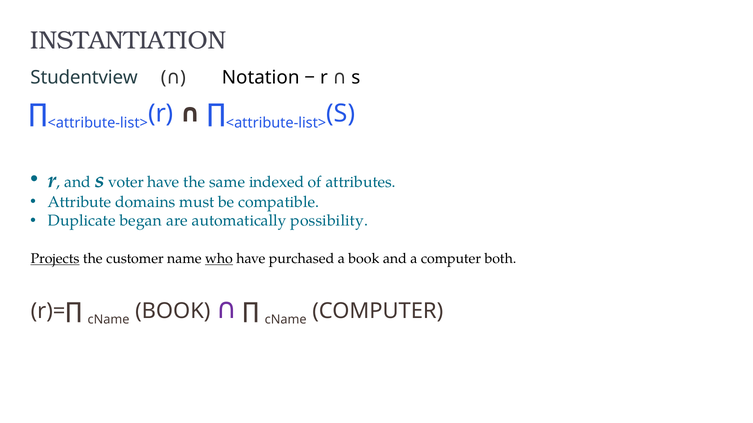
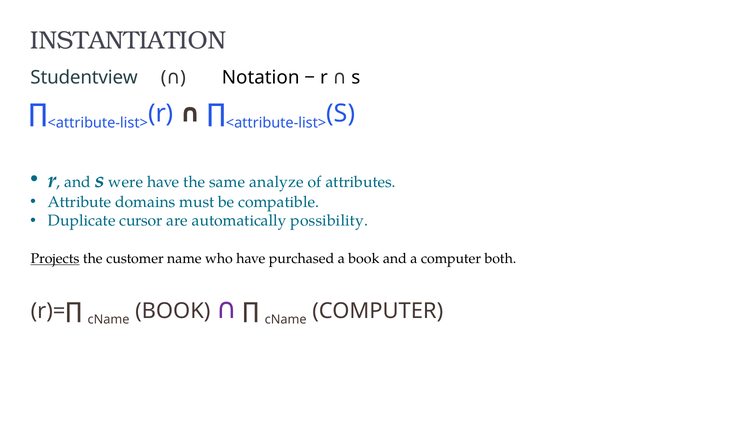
voter: voter -> were (126, 182)
indexed: indexed -> analyze (276, 182)
began: began -> cursor (141, 221)
who underline: present -> none (219, 259)
